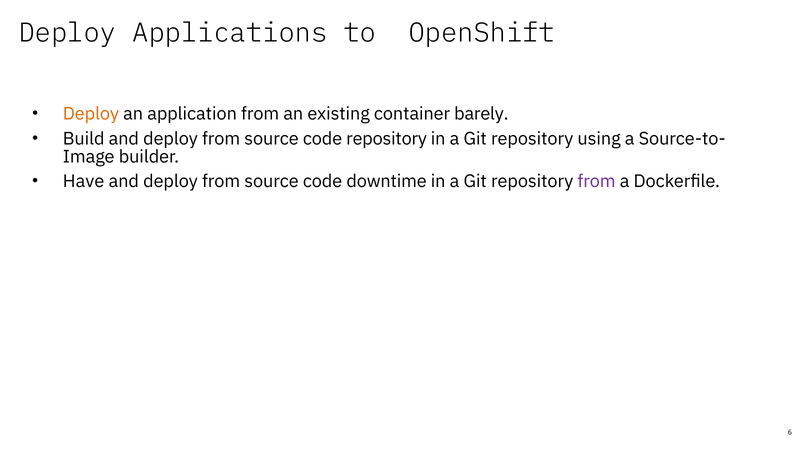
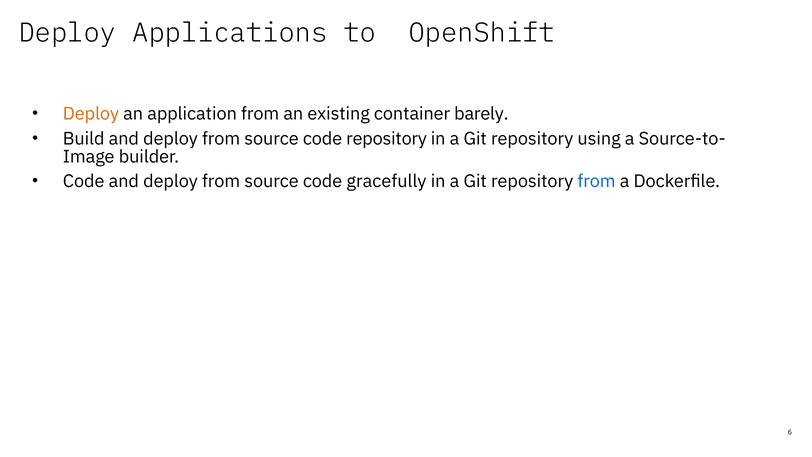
Have: Have -> Code (84, 181)
downtime: downtime -> gracefully (386, 181)
from colour: purple -> blue (597, 181)
